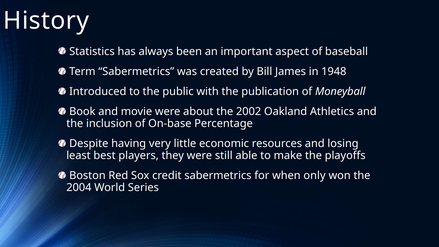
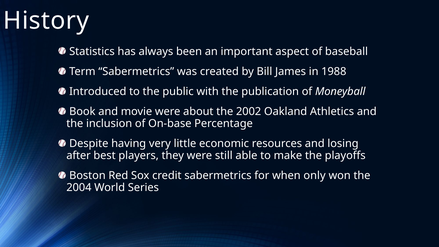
1948: 1948 -> 1988 (334, 72)
least: least -> after (79, 155)
